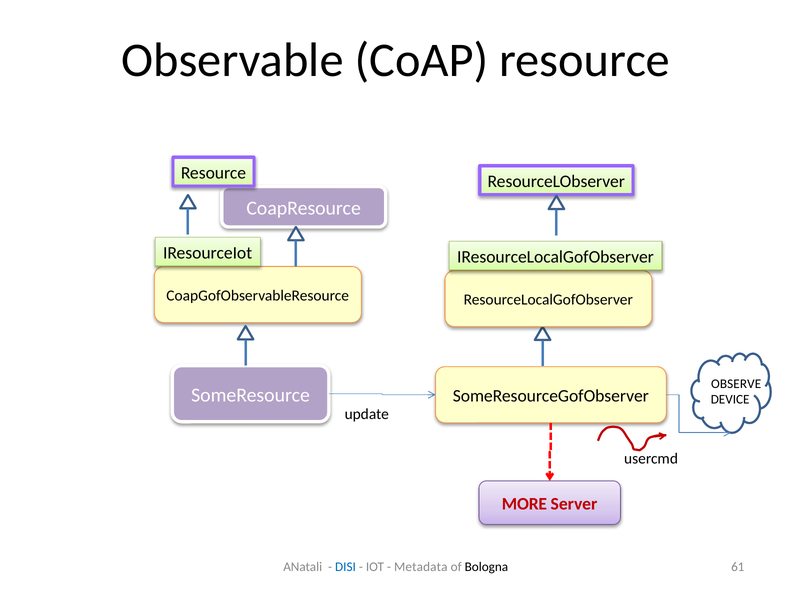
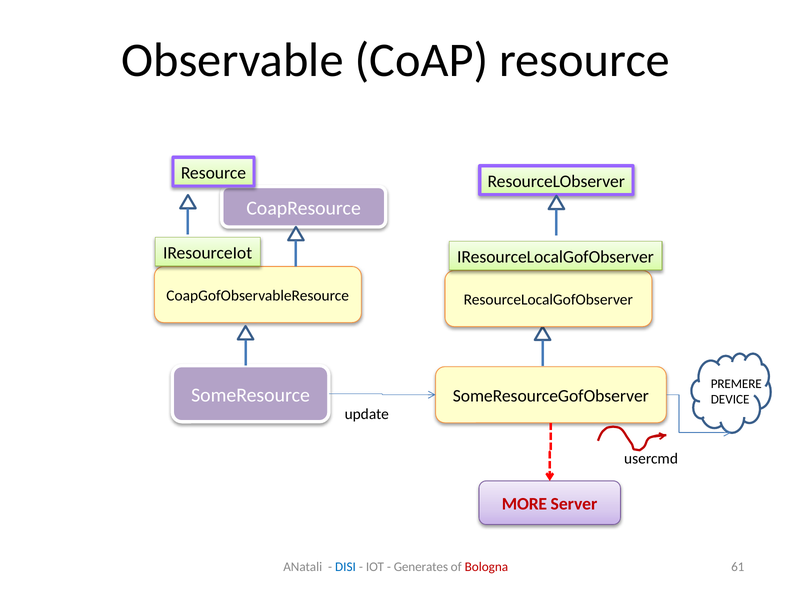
OBSERVE: OBSERVE -> PREMERE (736, 384)
Metadata: Metadata -> Generates (421, 567)
Bologna colour: black -> red (486, 567)
